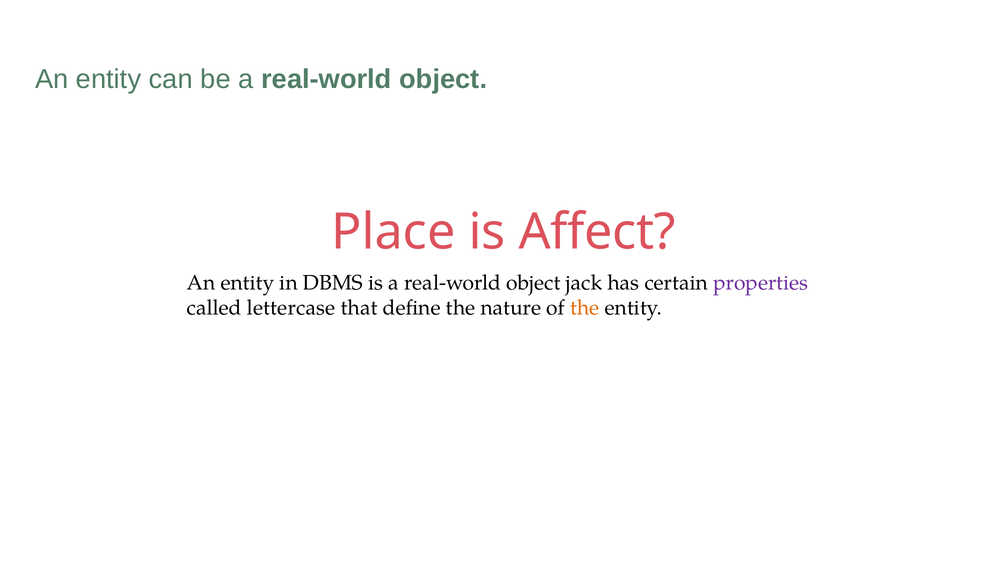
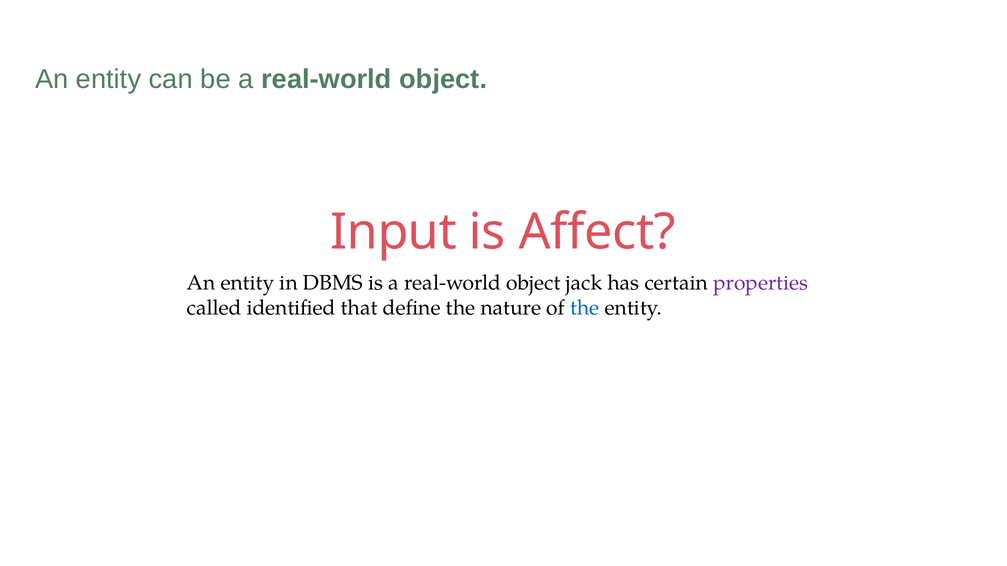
Place: Place -> Input (394, 233)
lettercase: lettercase -> identified (291, 308)
the colour: orange -> blue (585, 308)
